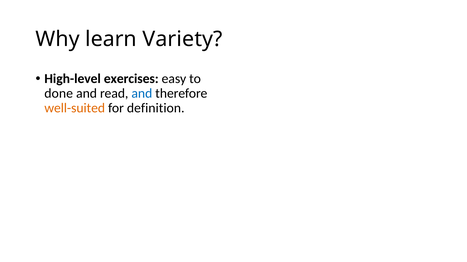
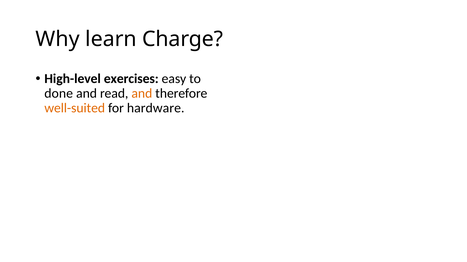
Variety: Variety -> Charge (183, 39)
and colour: blue -> orange (142, 94)
definition: definition -> hardware (156, 108)
